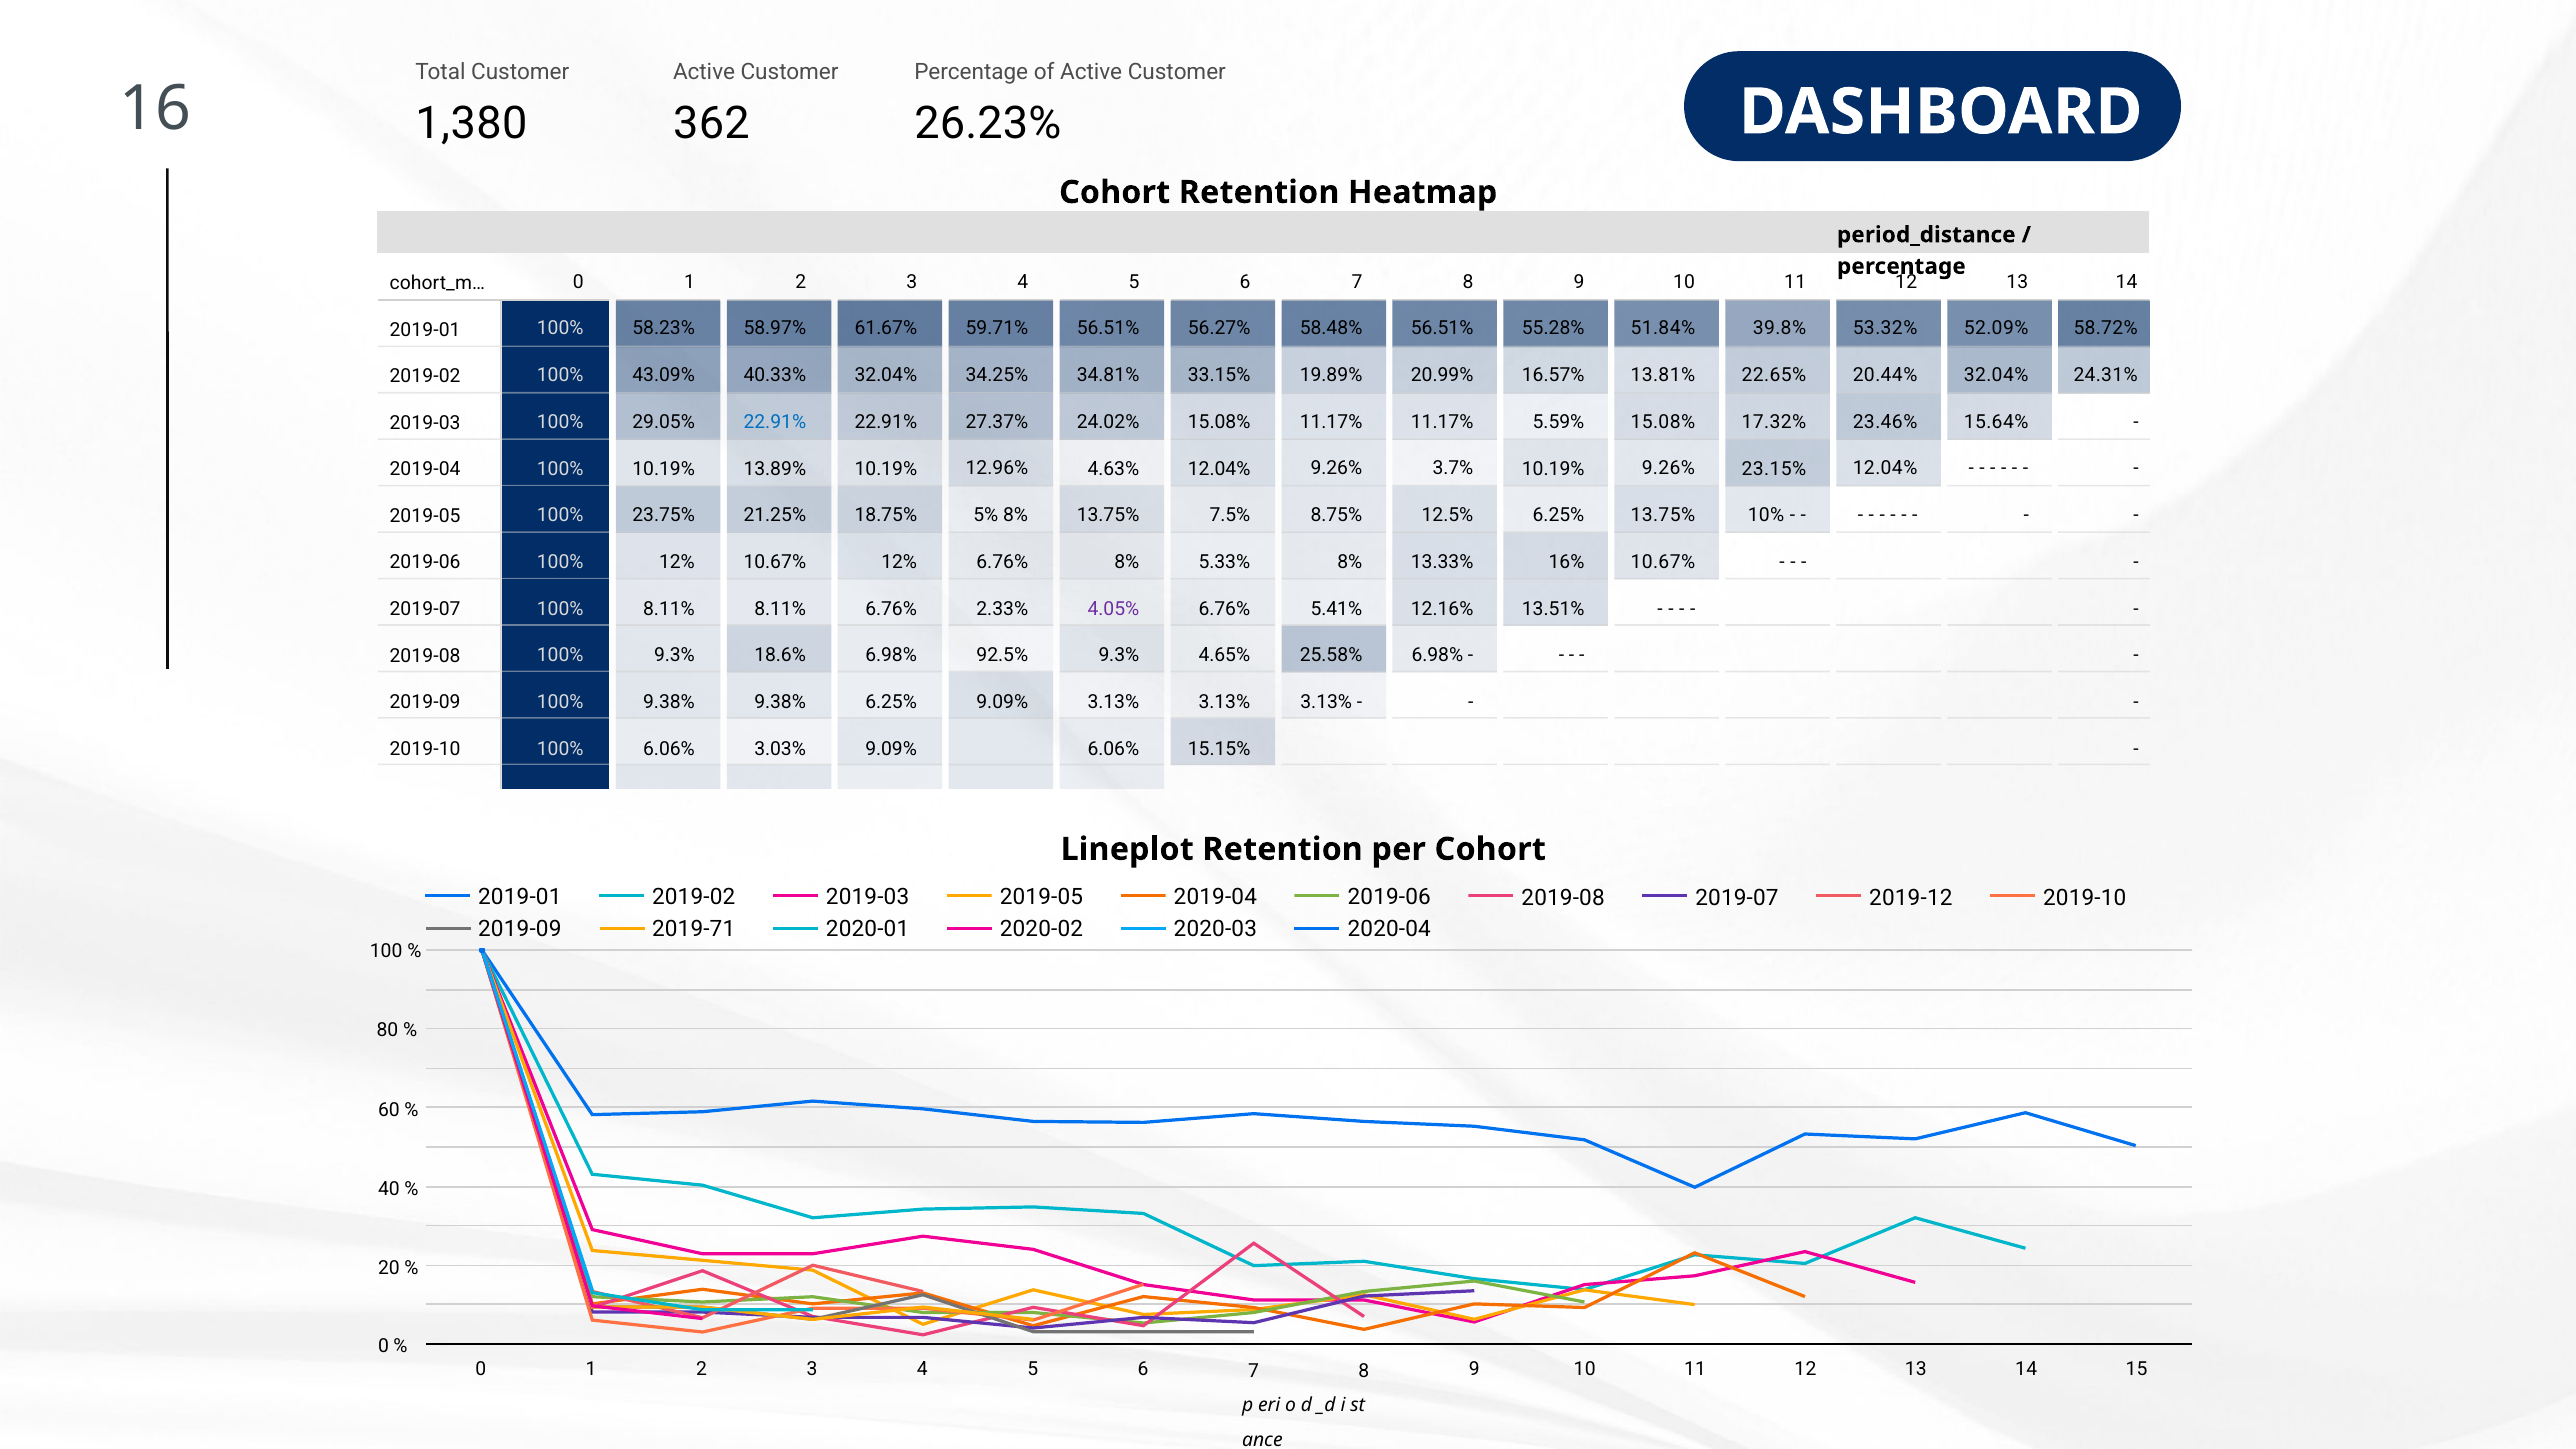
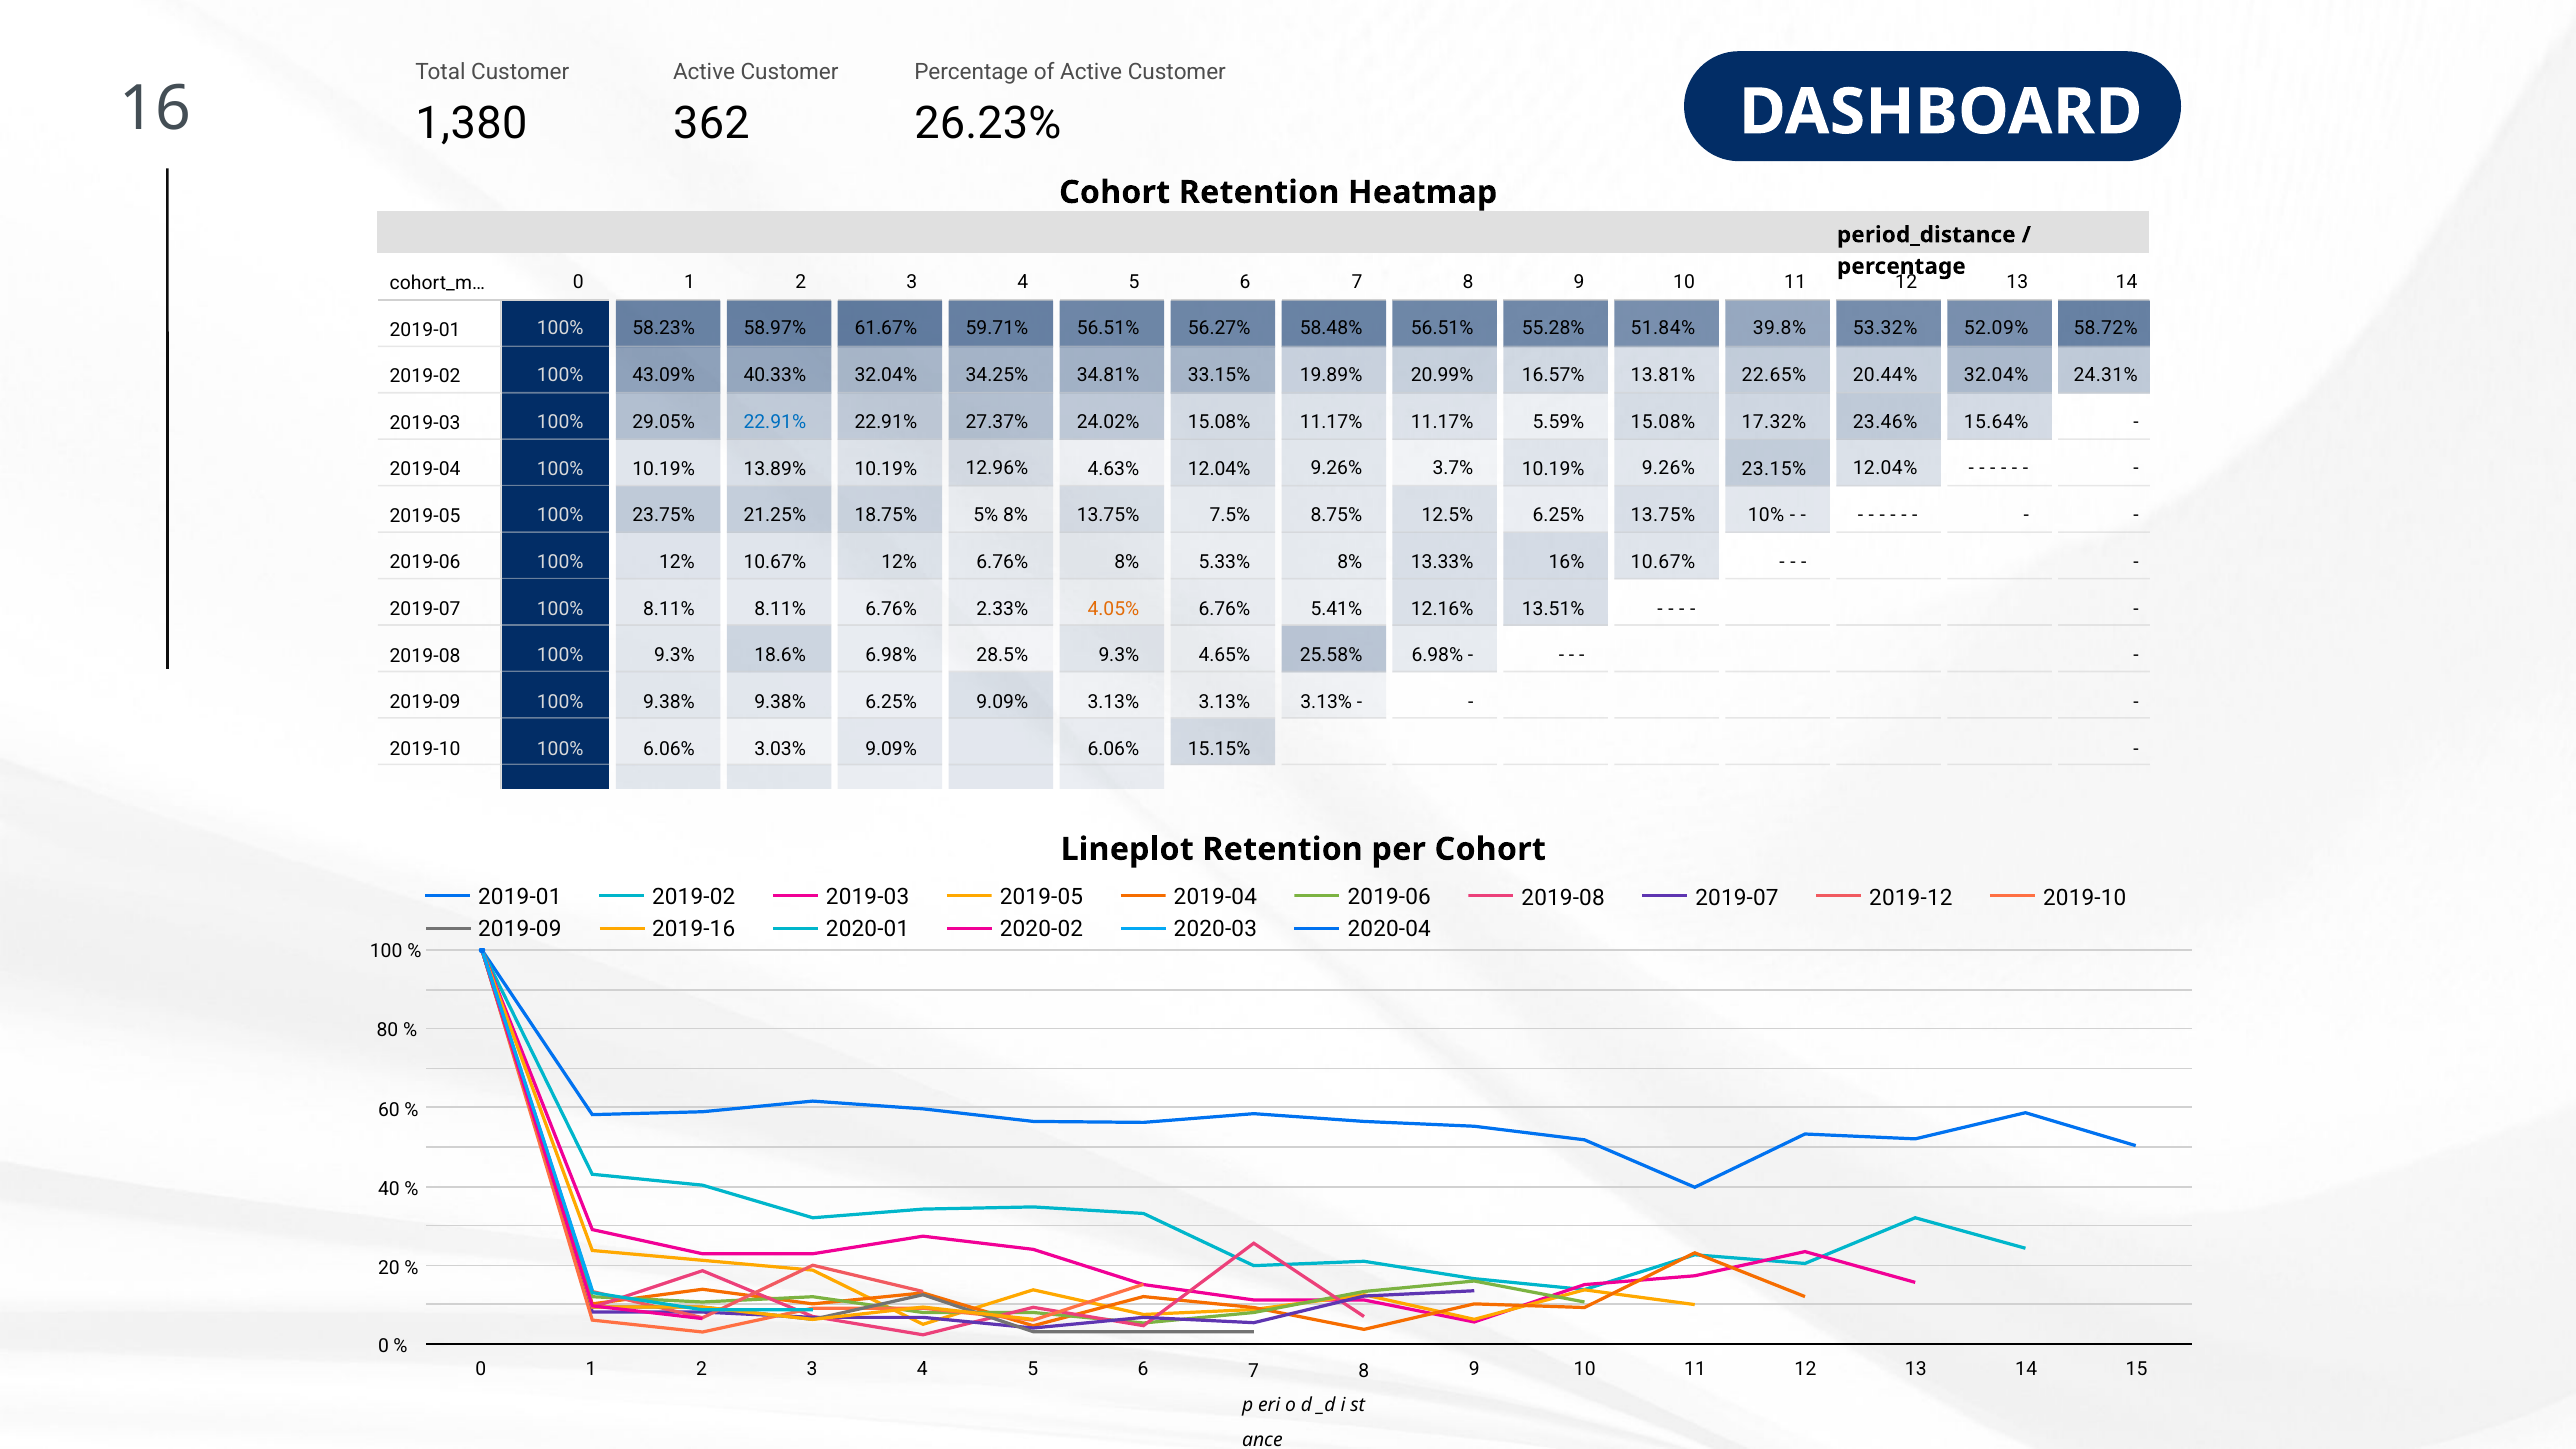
4.05% colour: purple -> orange (1113, 609)
92.5%: 92.5% -> 28.5% (1002, 655)
2019-71: 2019-71 -> 2019-16 (694, 930)
